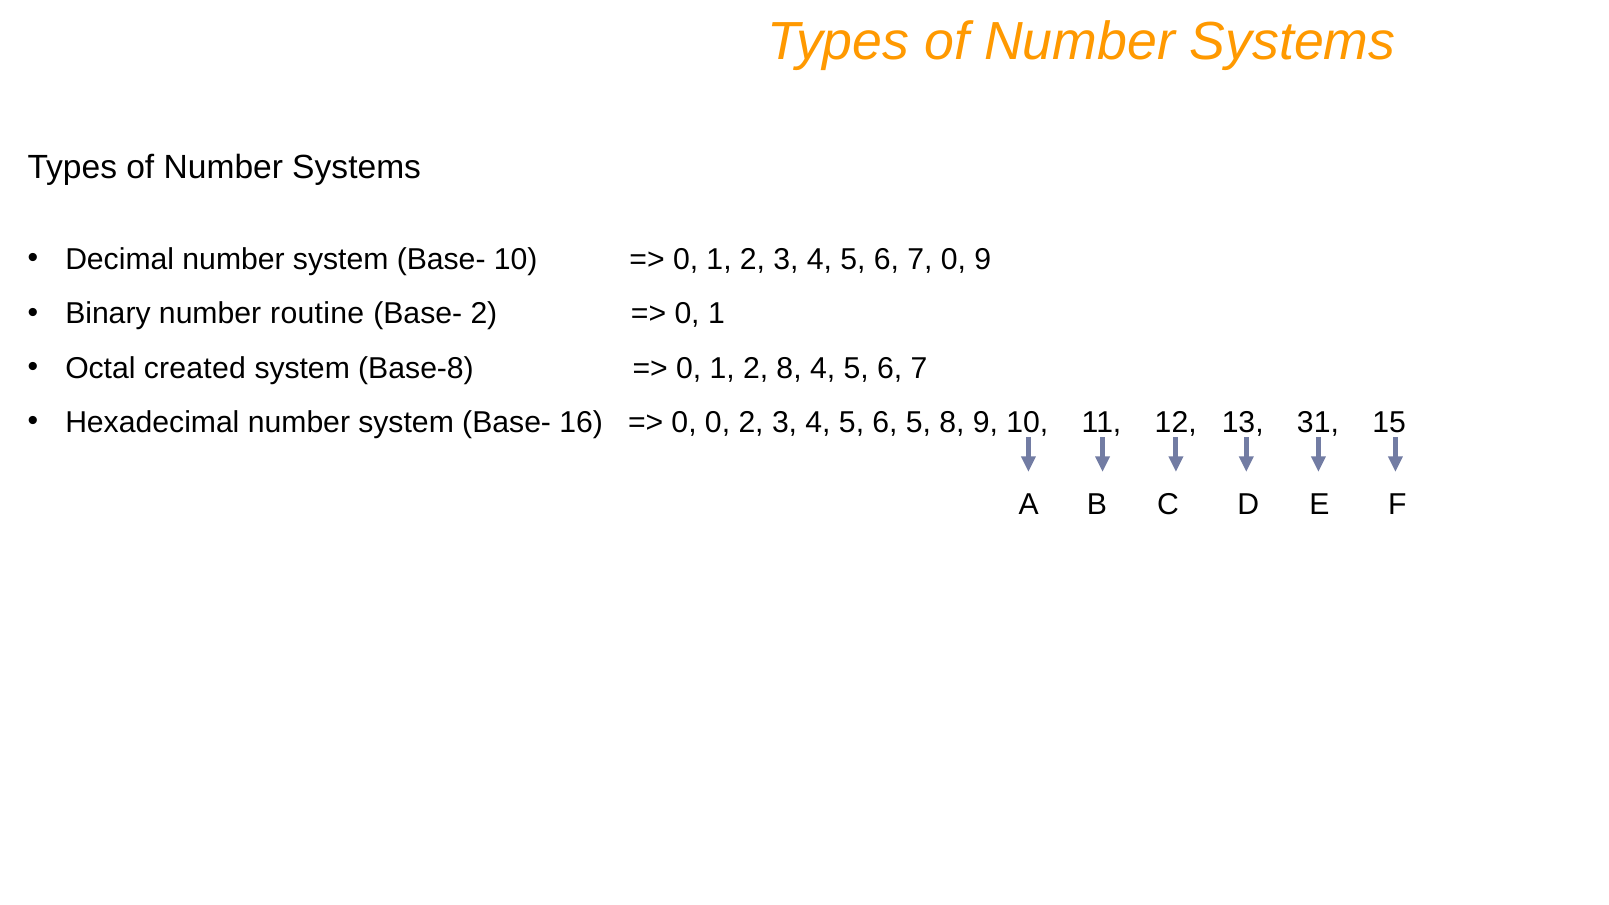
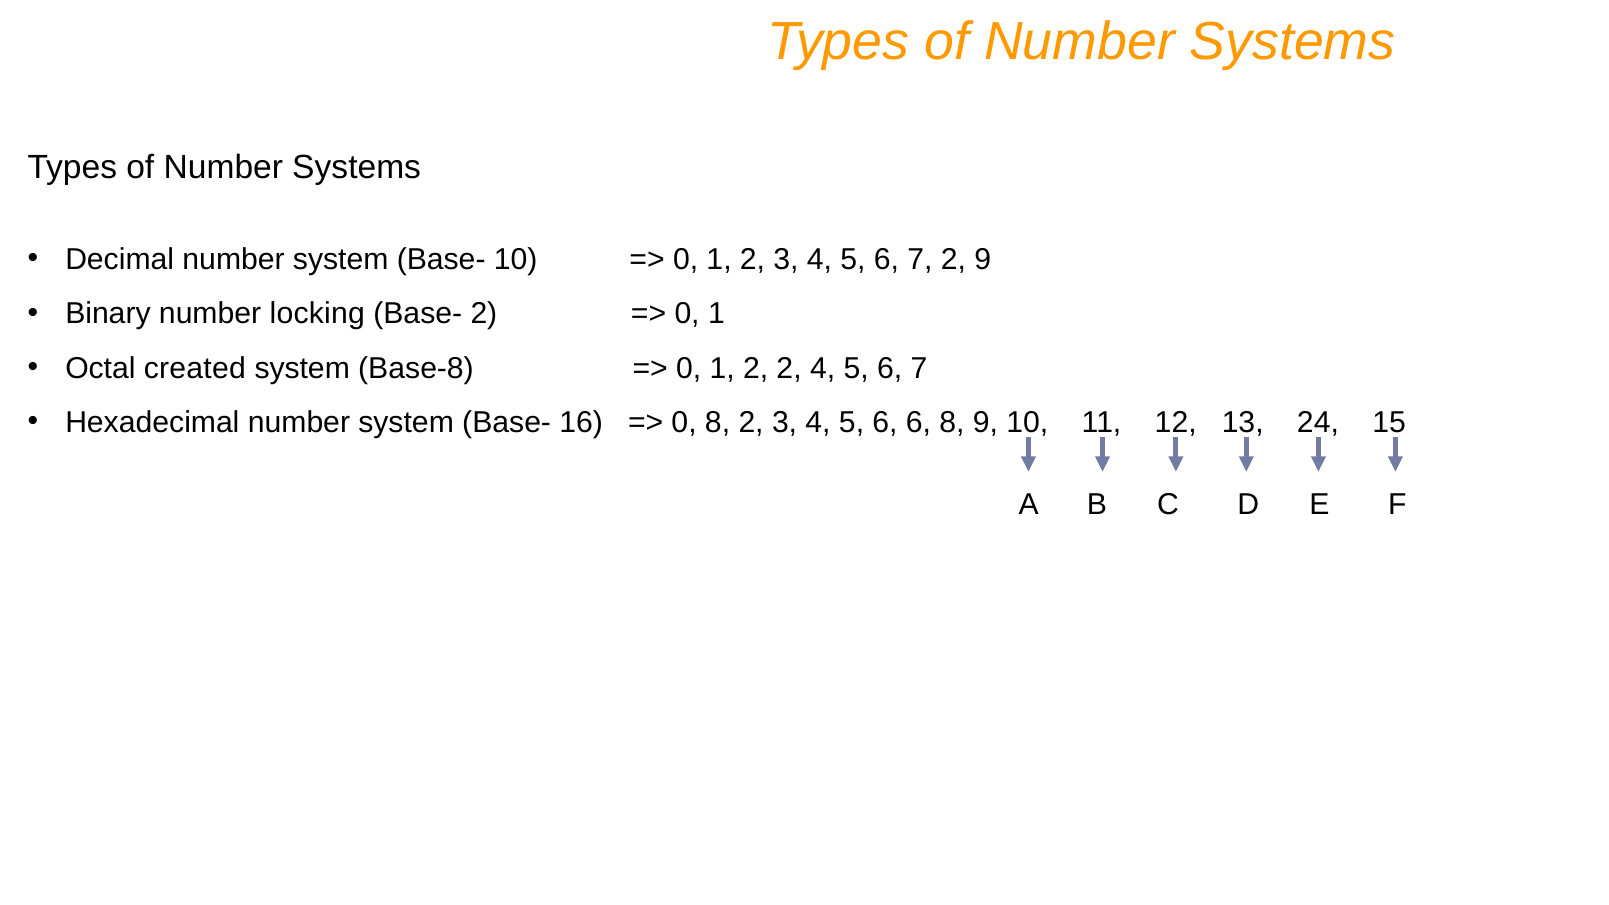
7 0: 0 -> 2 (953, 260)
routine: routine -> locking (317, 314)
2 8: 8 -> 2 (789, 368)
0 0: 0 -> 8 (718, 423)
6 5: 5 -> 6 (918, 423)
31: 31 -> 24 (1318, 423)
